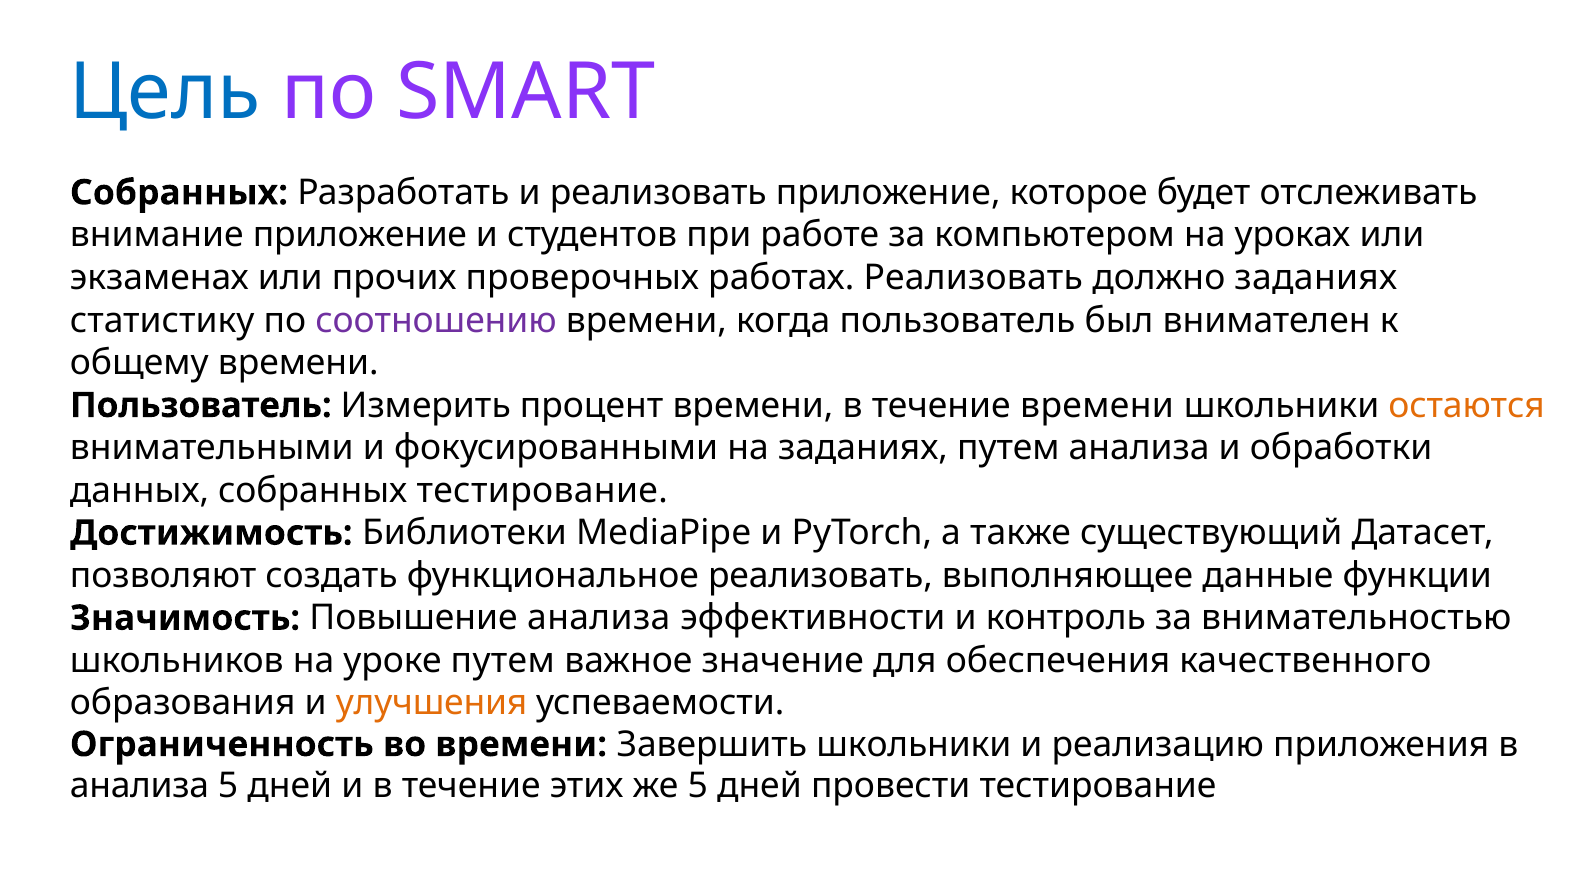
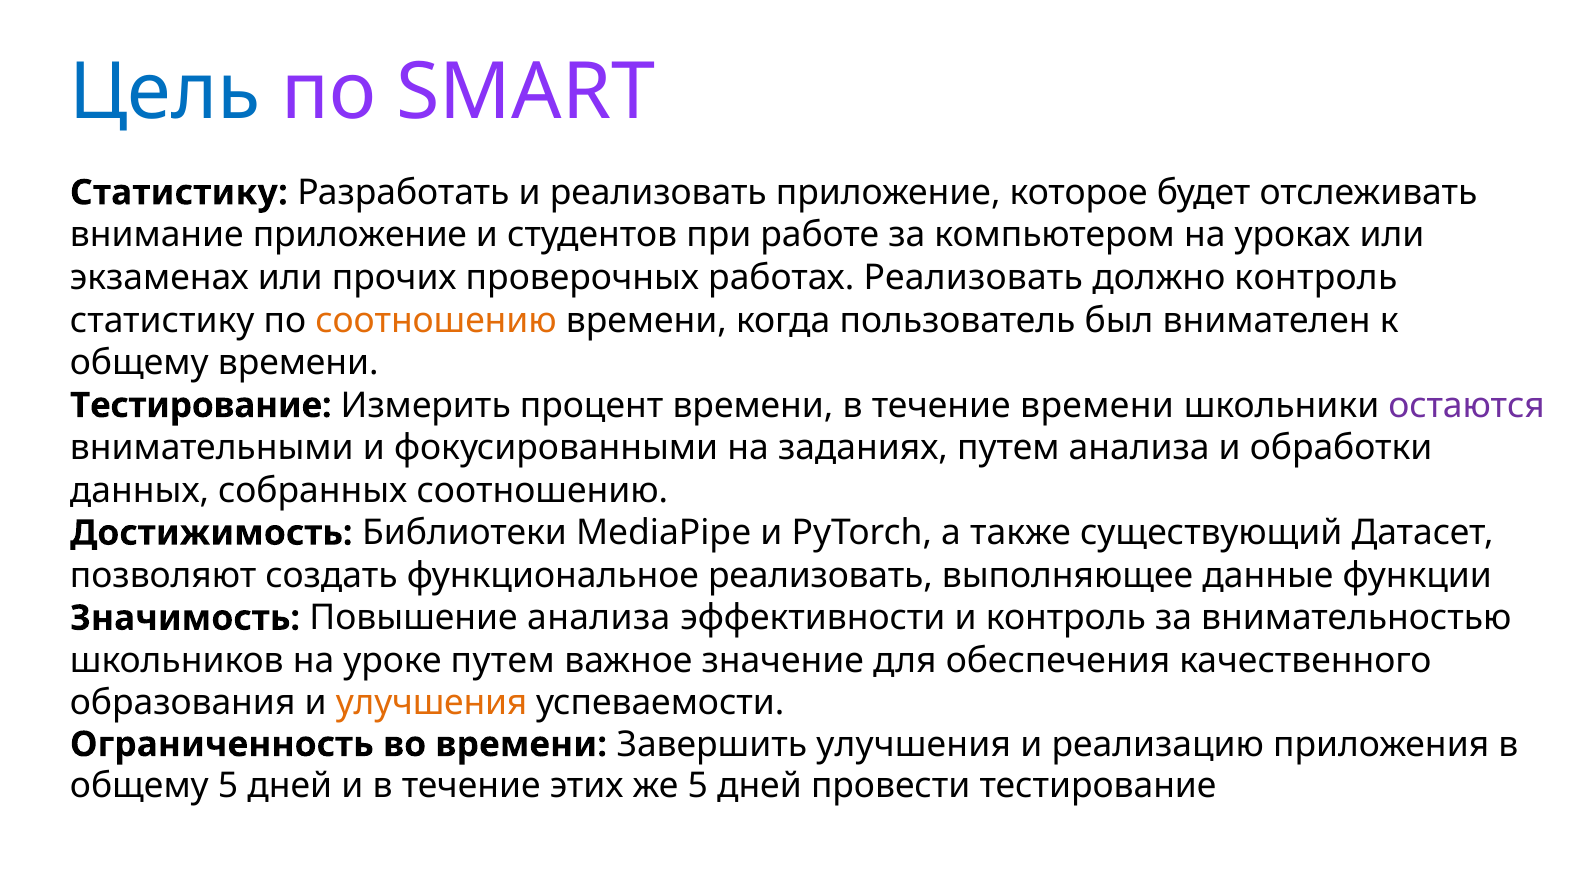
Собранных: Собранных -> Статистику (179, 193)
должно заданиях: заданиях -> контроль (1316, 278)
соотношению colour: purple -> orange (436, 320)
Пользователь: Пользователь -> Тестирование (201, 405)
остаются colour: orange -> purple (1467, 405)
собранных тестирование: тестирование -> соотношению (542, 490)
Завершить школьники: школьники -> улучшения (914, 744)
анализа: анализа -> общему (139, 785)
